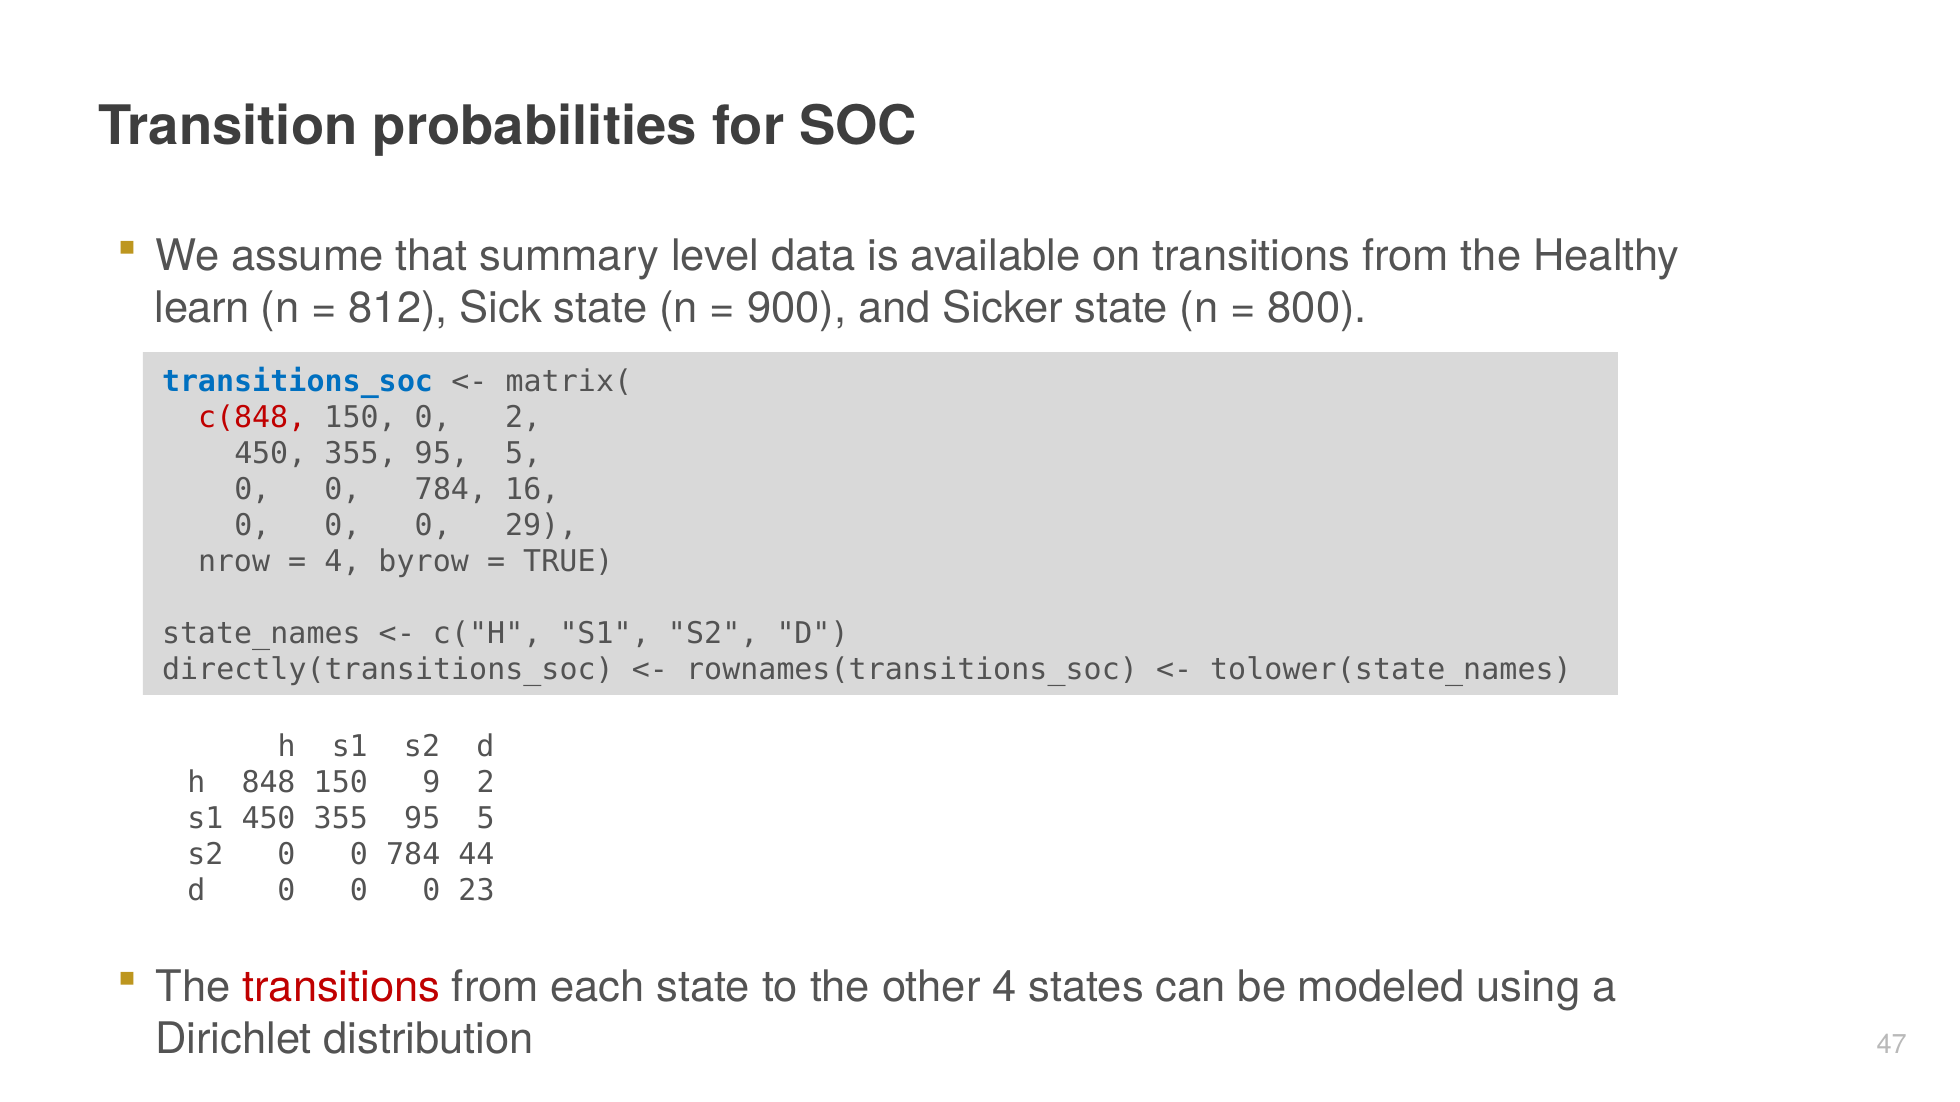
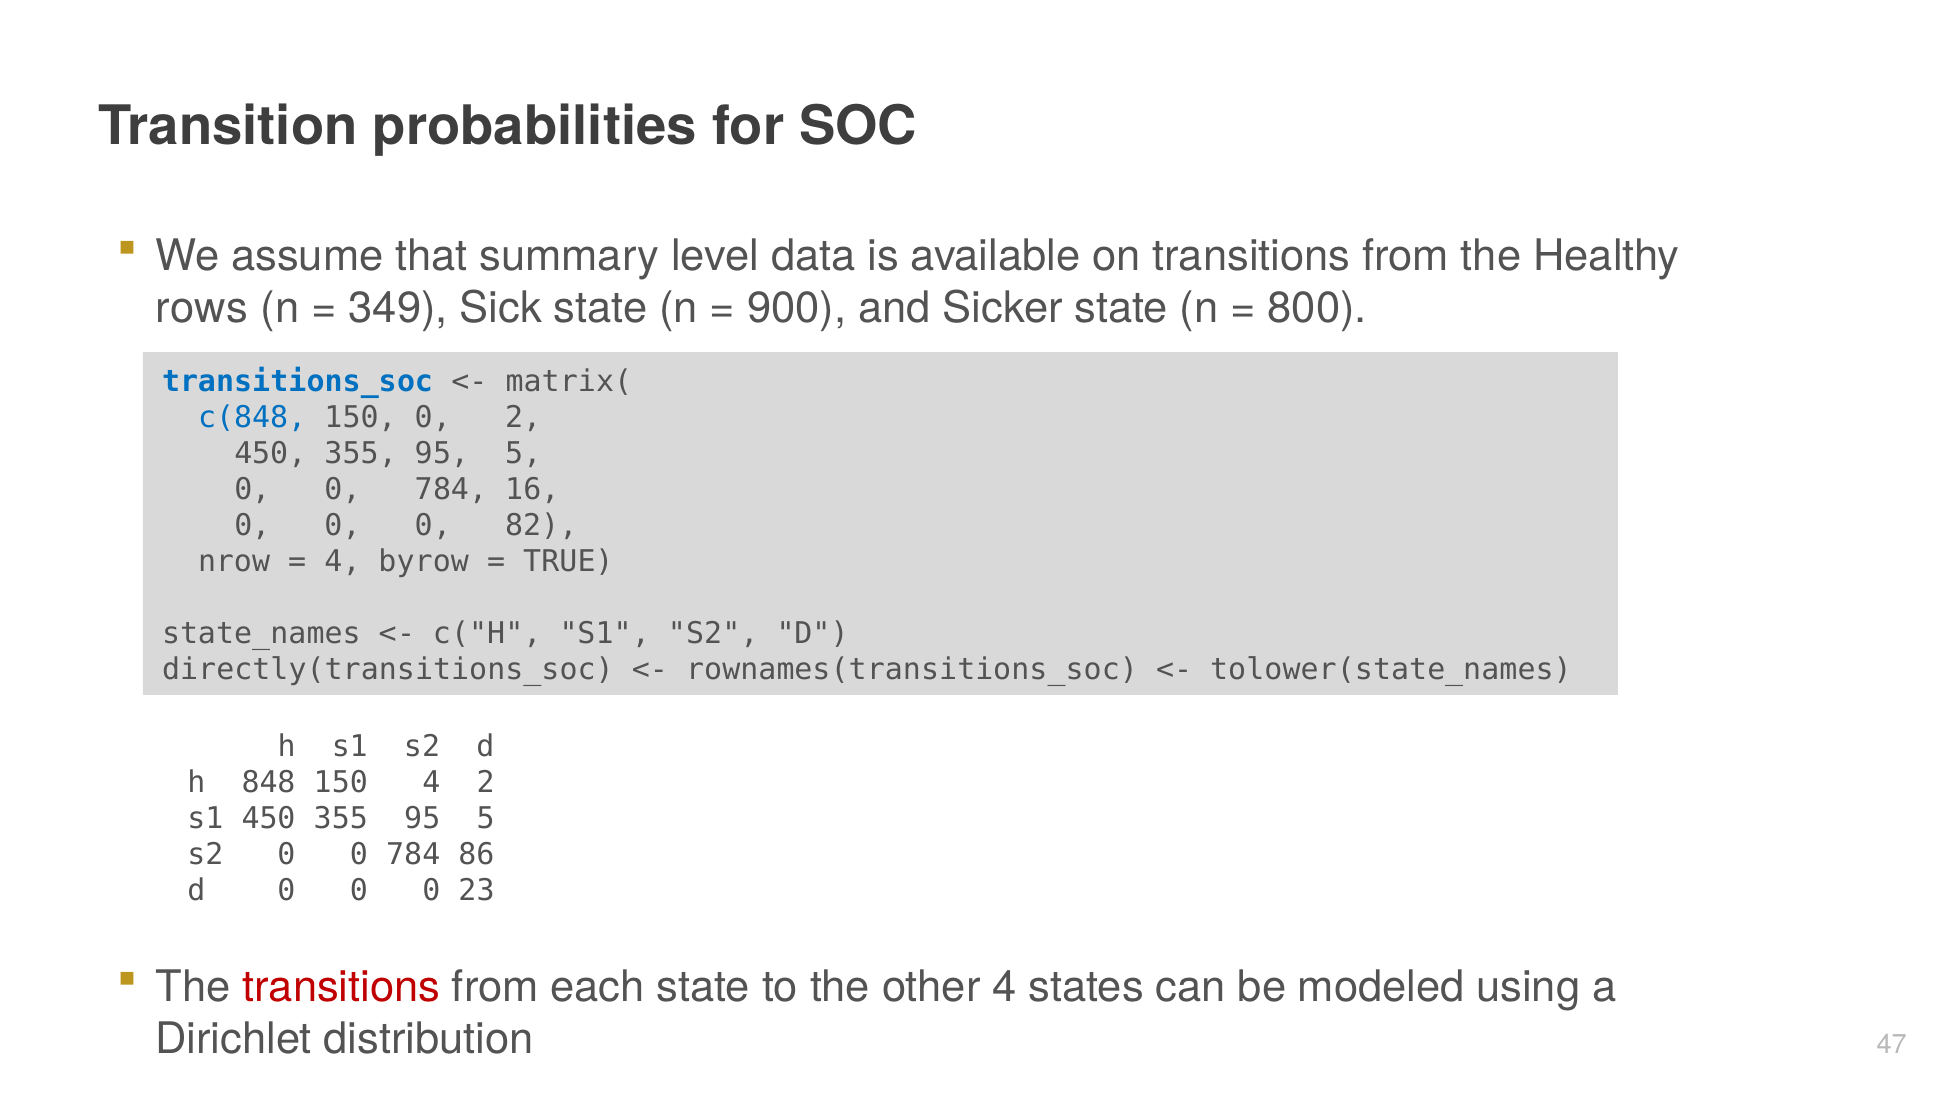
learn: learn -> rows (202, 308)
812: 812 -> 349 (398, 308)
c(848 colour: red -> blue (252, 418)
29: 29 -> 82 (541, 526)
150 9: 9 -> 4 (431, 783)
44: 44 -> 86 (476, 855)
